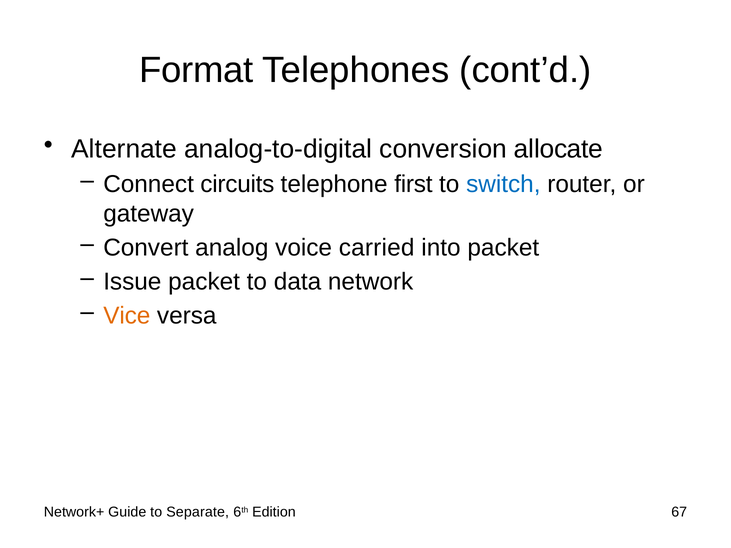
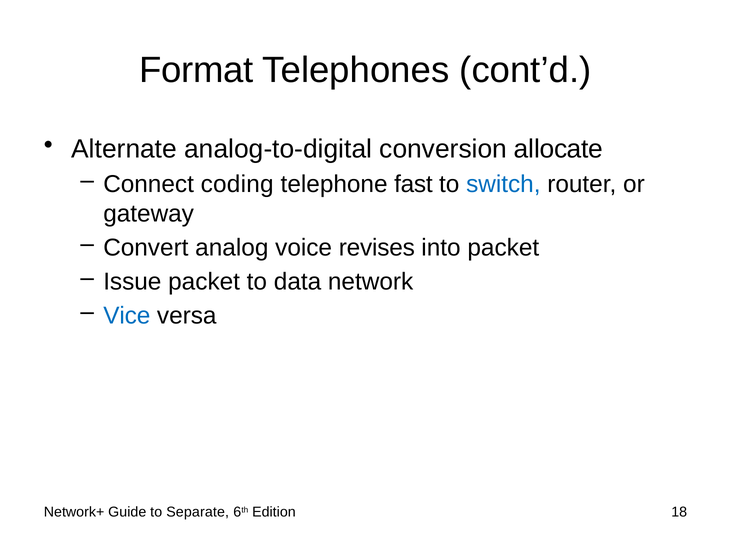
circuits: circuits -> coding (237, 184)
first: first -> fast (413, 184)
carried: carried -> revises (377, 248)
Vice colour: orange -> blue (127, 316)
67: 67 -> 18 (679, 512)
